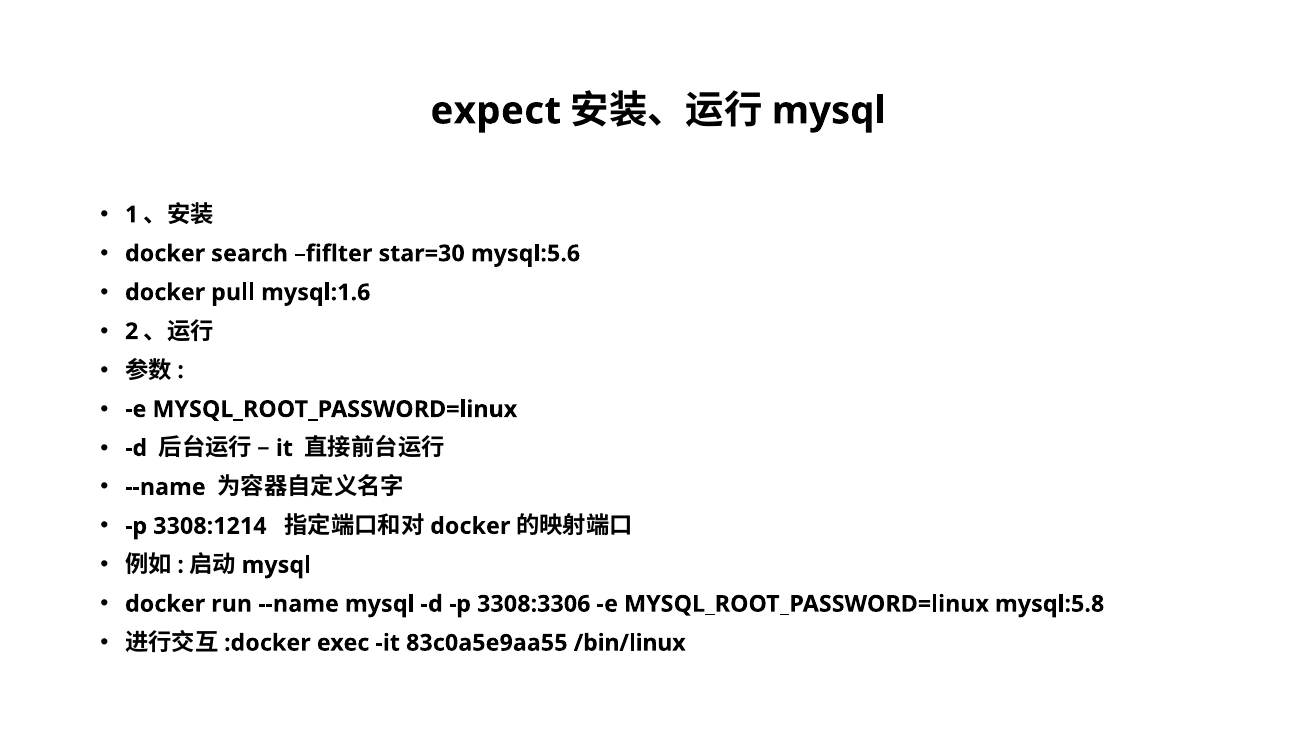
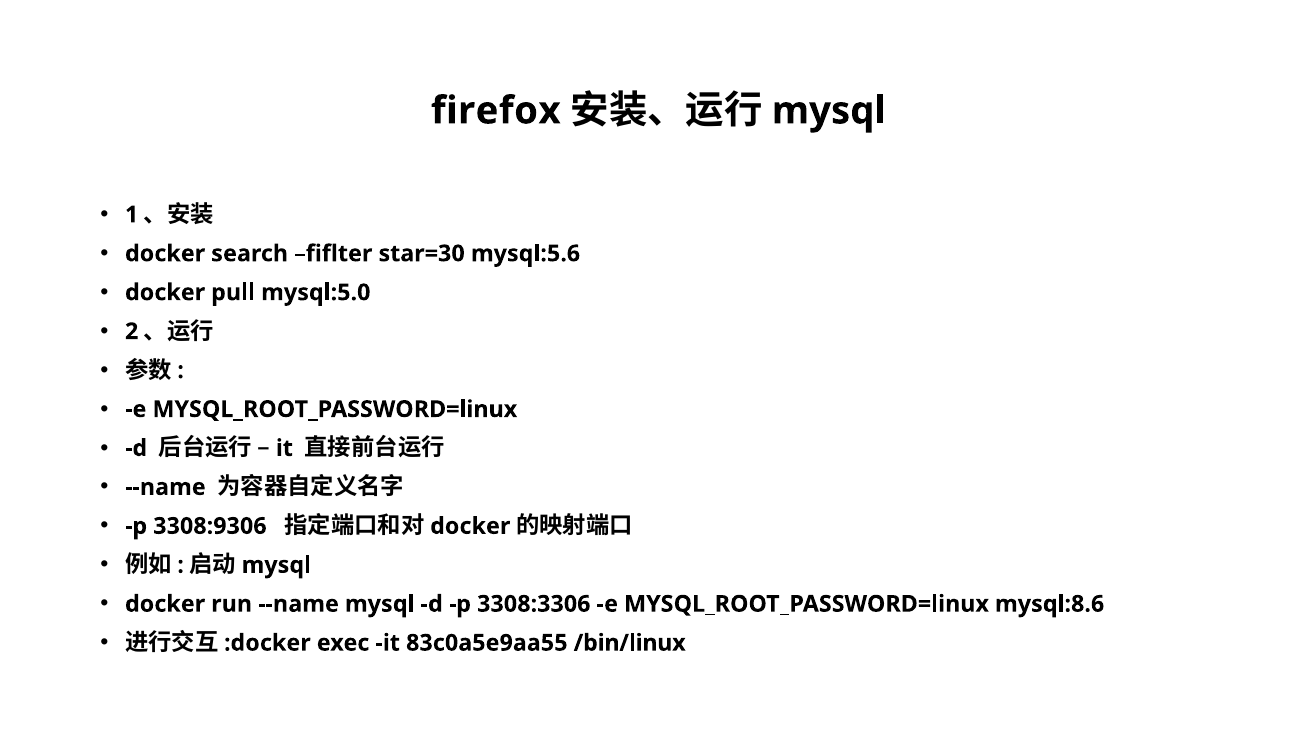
expect: expect -> firefox (496, 111)
mysql:1.6: mysql:1.6 -> mysql:5.0 (316, 292)
3308:1214: 3308:1214 -> 3308:9306 (210, 526)
mysql:5.8: mysql:5.8 -> mysql:8.6 (1050, 603)
